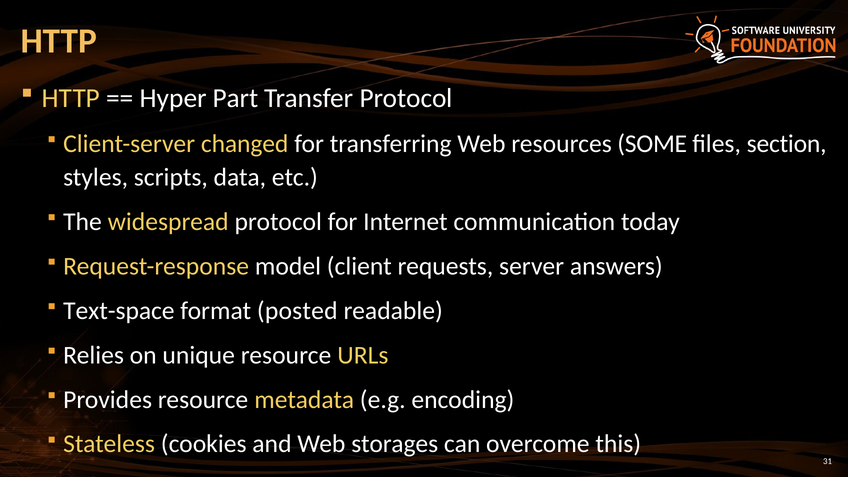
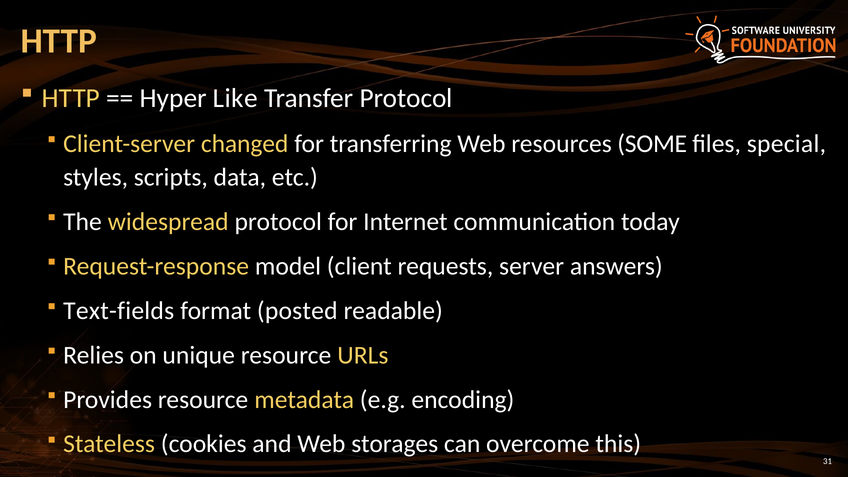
Part: Part -> Like (235, 98)
section: section -> special (786, 144)
Text-space: Text-space -> Text-fields (119, 311)
